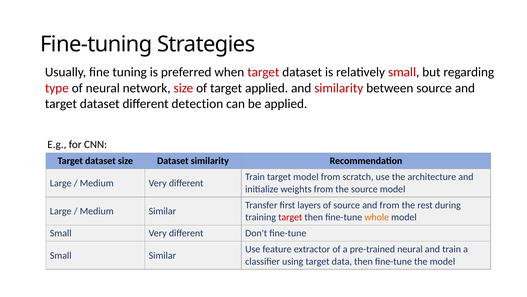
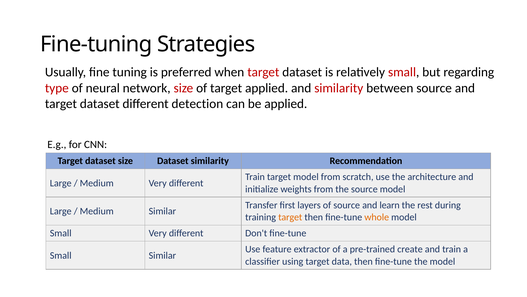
and from: from -> learn (390, 205)
target colour: red -> orange (290, 217)
pre-trained neural: neural -> create (410, 249)
